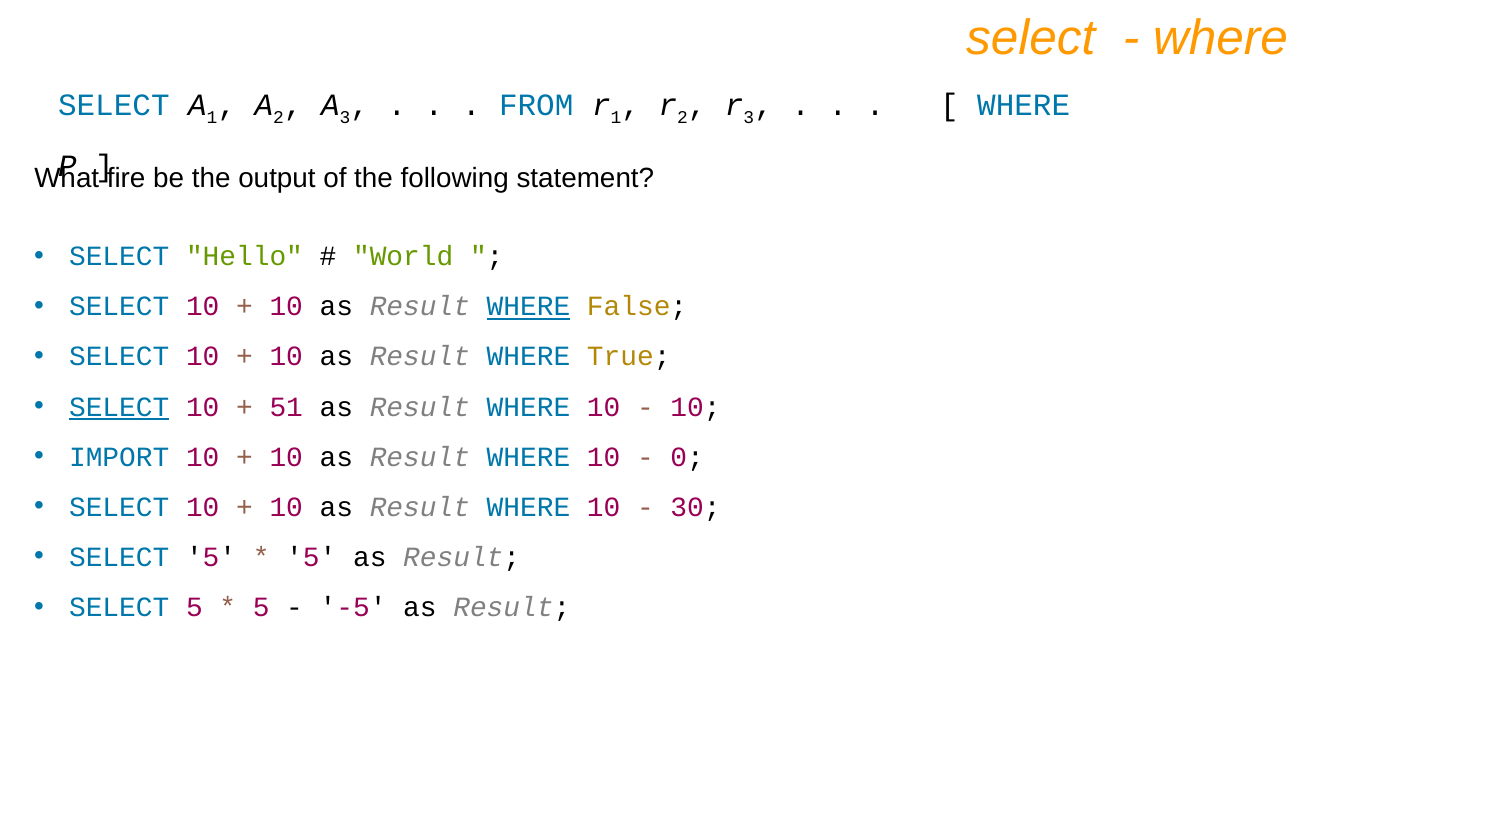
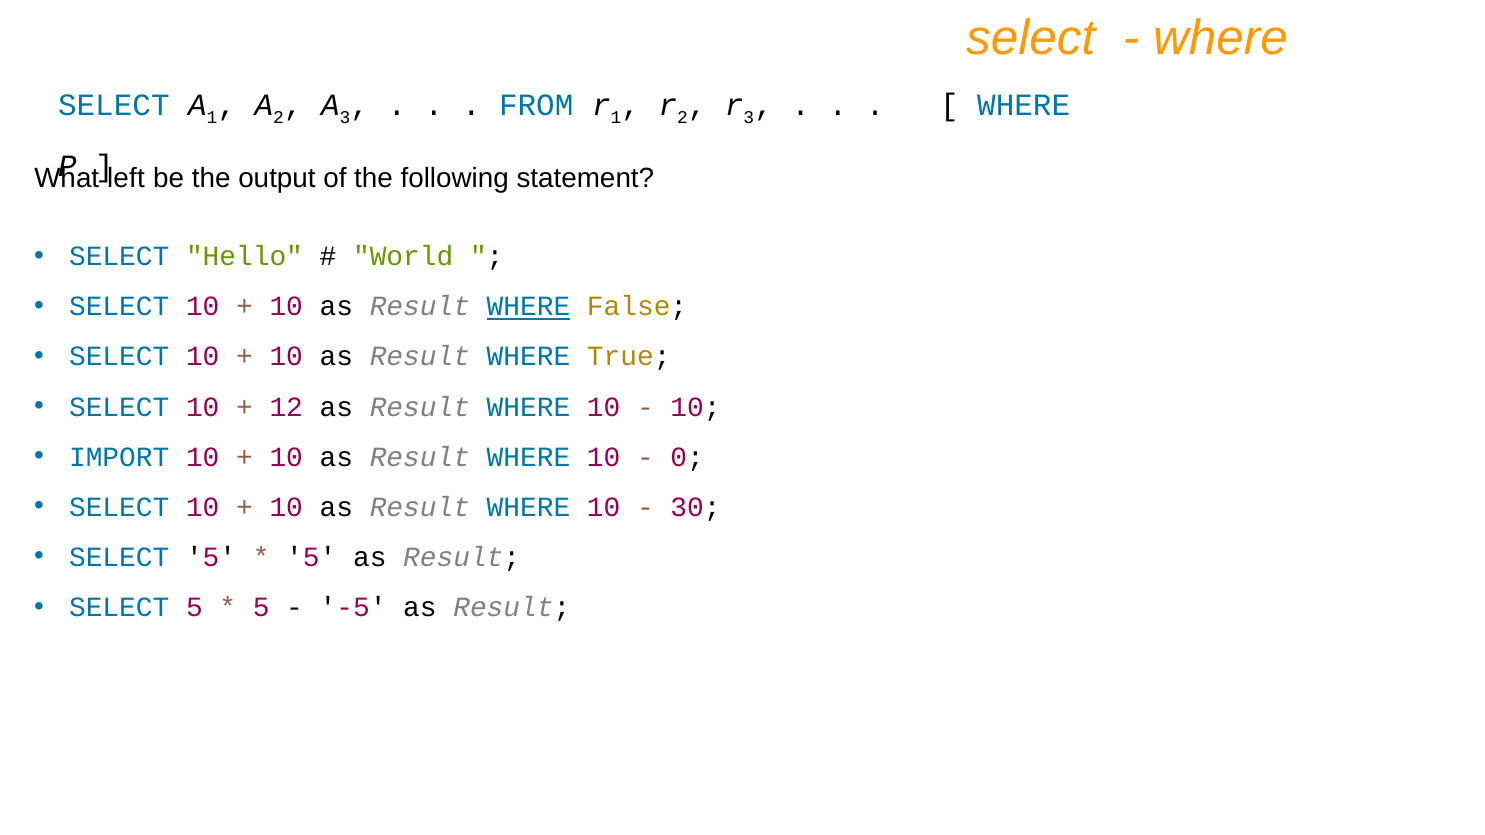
fire: fire -> left (126, 179)
SELECT underline: present -> none (119, 407)
51: 51 -> 12 (286, 407)
